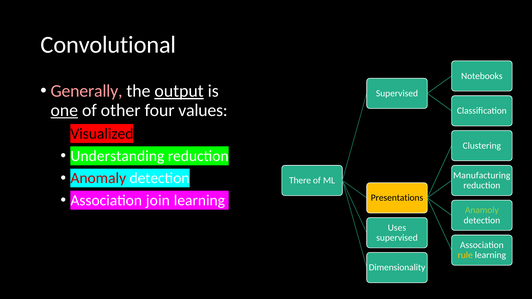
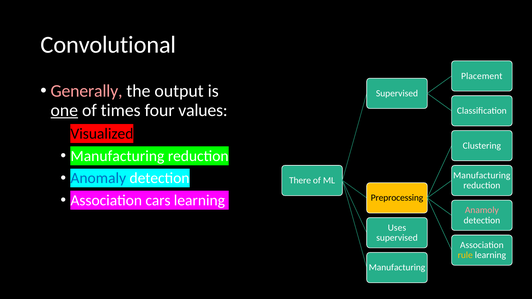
Notebooks: Notebooks -> Placement (482, 76)
output underline: present -> none (179, 91)
other: other -> times (121, 110)
Understanding: Understanding -> Manufacturing (117, 156)
Anomaly colour: red -> blue (98, 178)
join: join -> cars (158, 201)
Presentations: Presentations -> Preprocessing (397, 198)
Anamoly colour: light green -> pink (482, 210)
Dimensionality: Dimensionality -> Manufacturing (397, 268)
